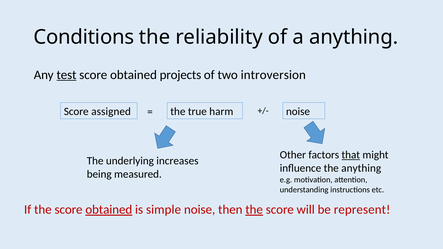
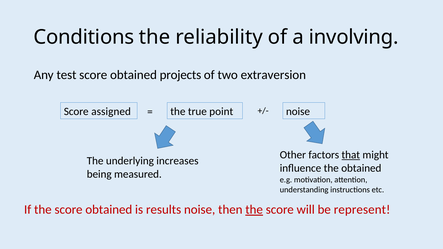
a anything: anything -> involving (354, 37)
test underline: present -> none (66, 75)
introversion: introversion -> extraversion (273, 75)
harm: harm -> point (221, 112)
the anything: anything -> obtained (361, 168)
obtained underline: present -> none (109, 210)
simple: simple -> results (164, 210)
